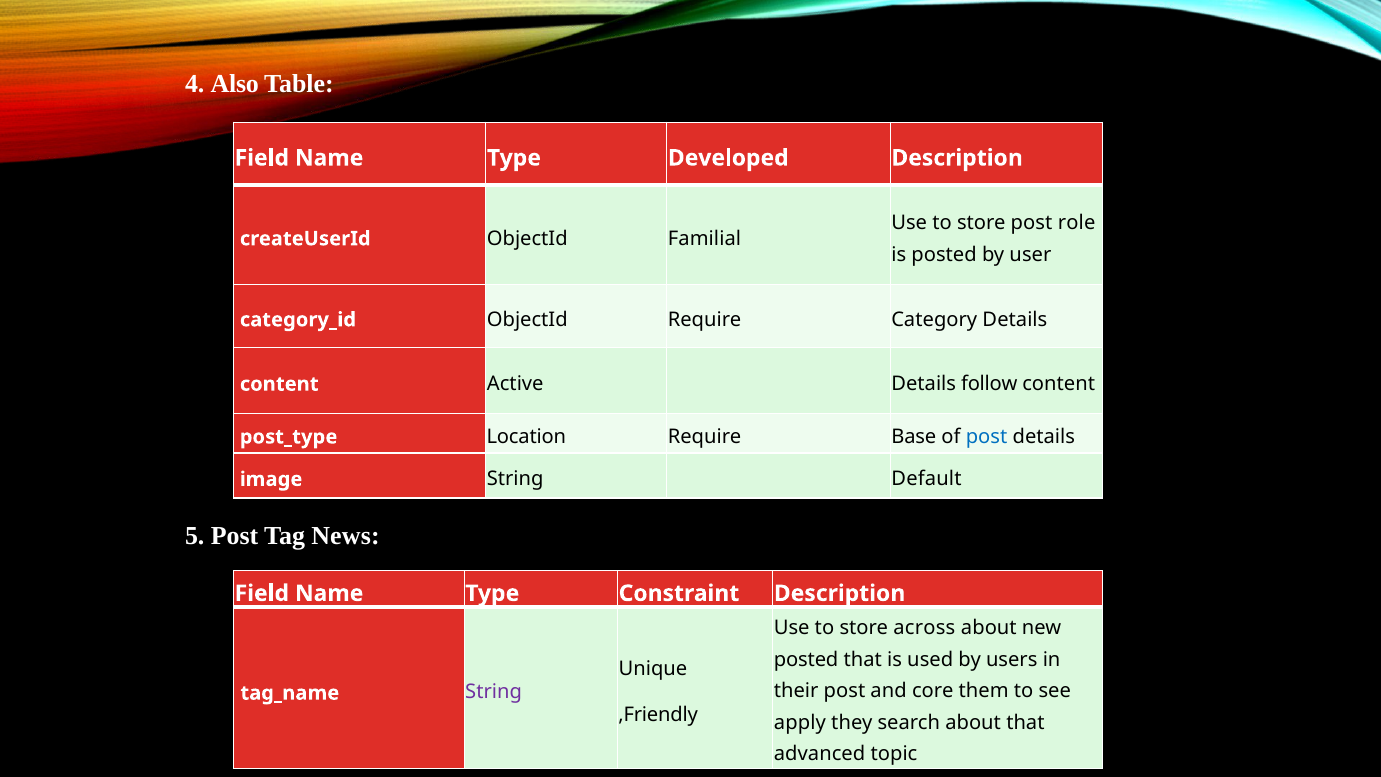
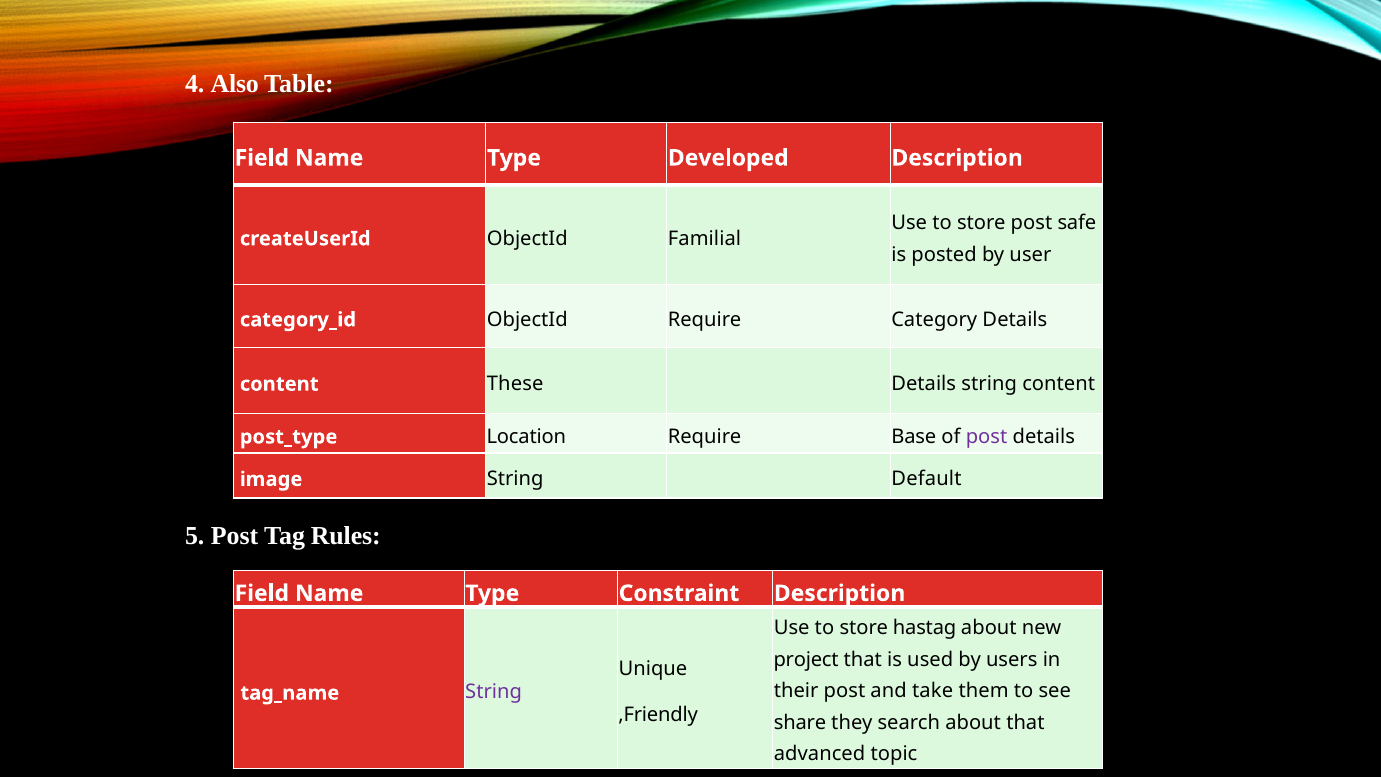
role: role -> safe (1077, 223)
Active: Active -> These (515, 384)
Details follow: follow -> string (989, 384)
post colour: blue -> purple (987, 437)
News: News -> Rules (346, 535)
across: across -> hastag (925, 628)
posted: posted -> project (806, 659)
core: core -> take (933, 691)
apply: apply -> share (800, 723)
